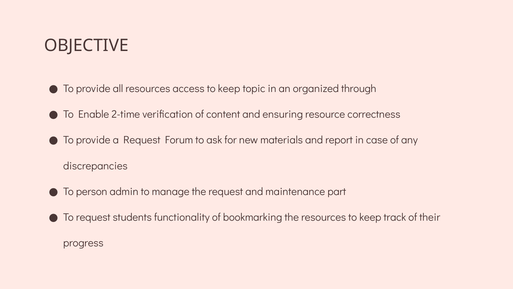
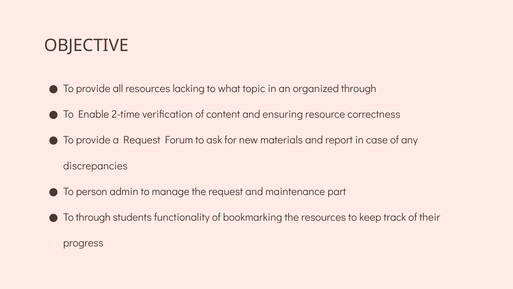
access: access -> lacking (189, 89)
keep: keep -> what (229, 89)
To request: request -> through (93, 217)
